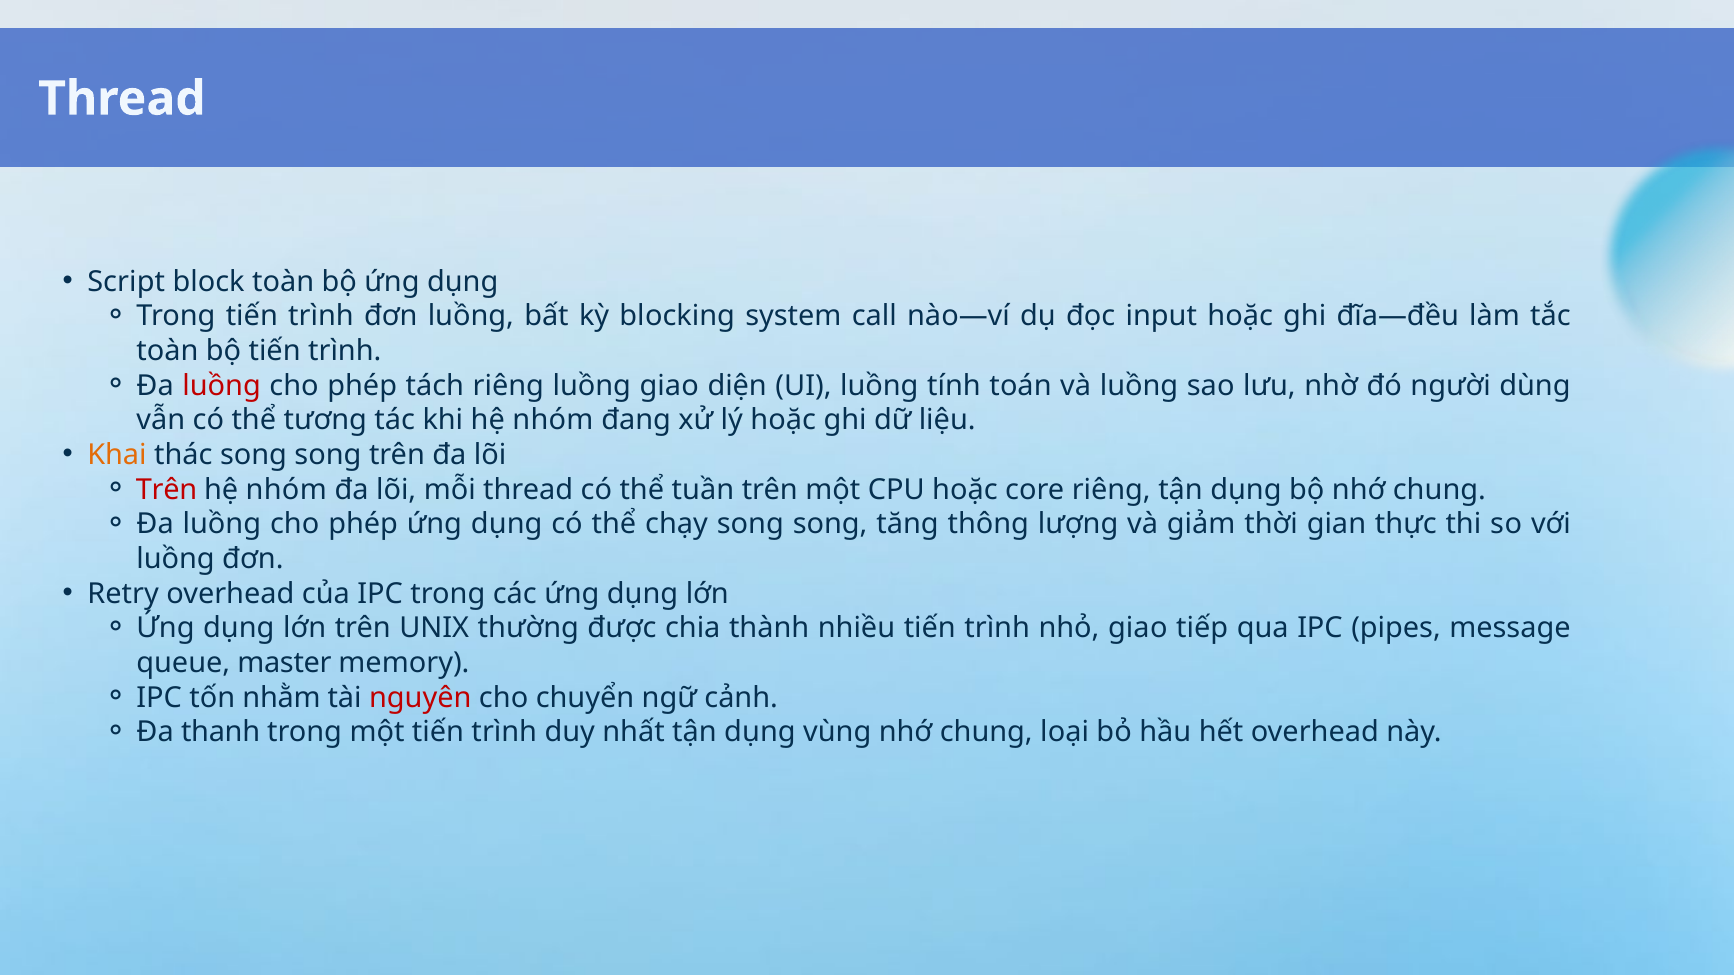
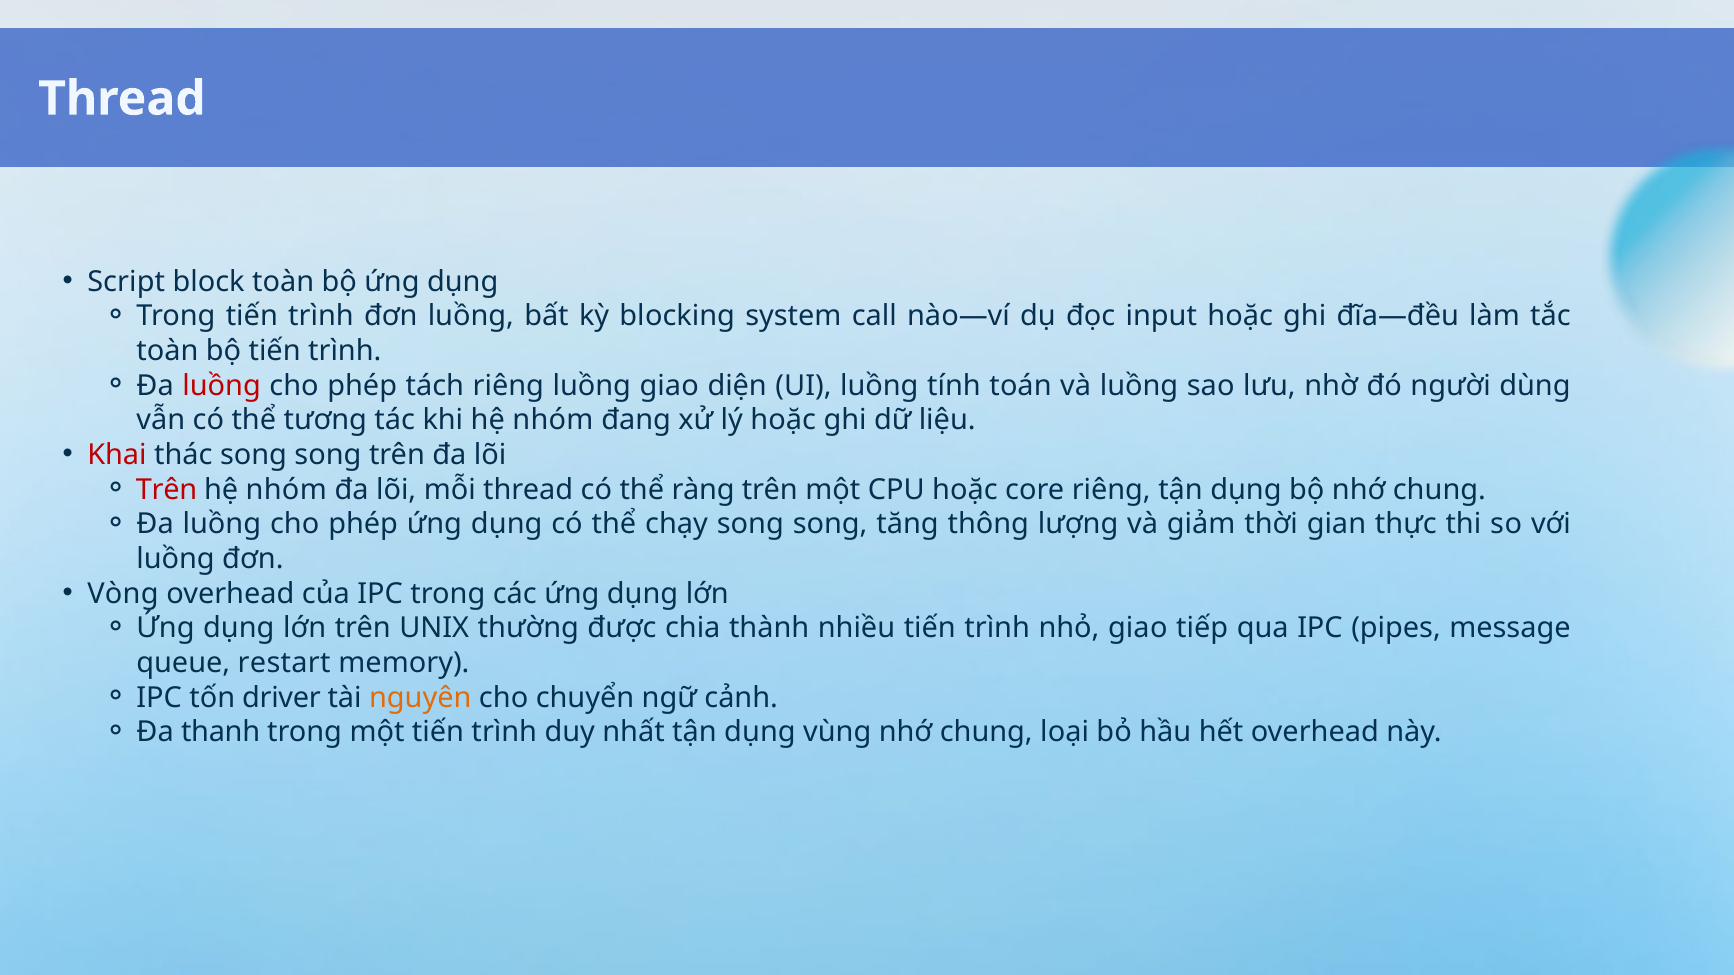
Khai colour: orange -> red (117, 455)
tuần: tuần -> ràng (703, 490)
Retry: Retry -> Vòng (123, 594)
master: master -> restart (284, 663)
nhằm: nhằm -> driver (281, 698)
nguyên colour: red -> orange (420, 698)
